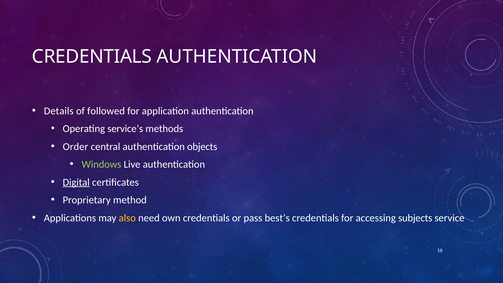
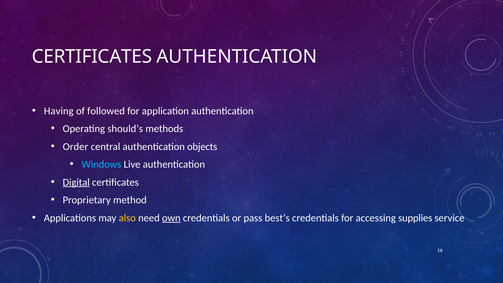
CREDENTIALS: CREDENTIALS -> CERTIFICATES (92, 56)
Details: Details -> Having (59, 111)
service’s: service’s -> should’s (125, 129)
Windows colour: light green -> light blue (101, 164)
own underline: none -> present (171, 218)
subjects: subjects -> supplies (415, 218)
